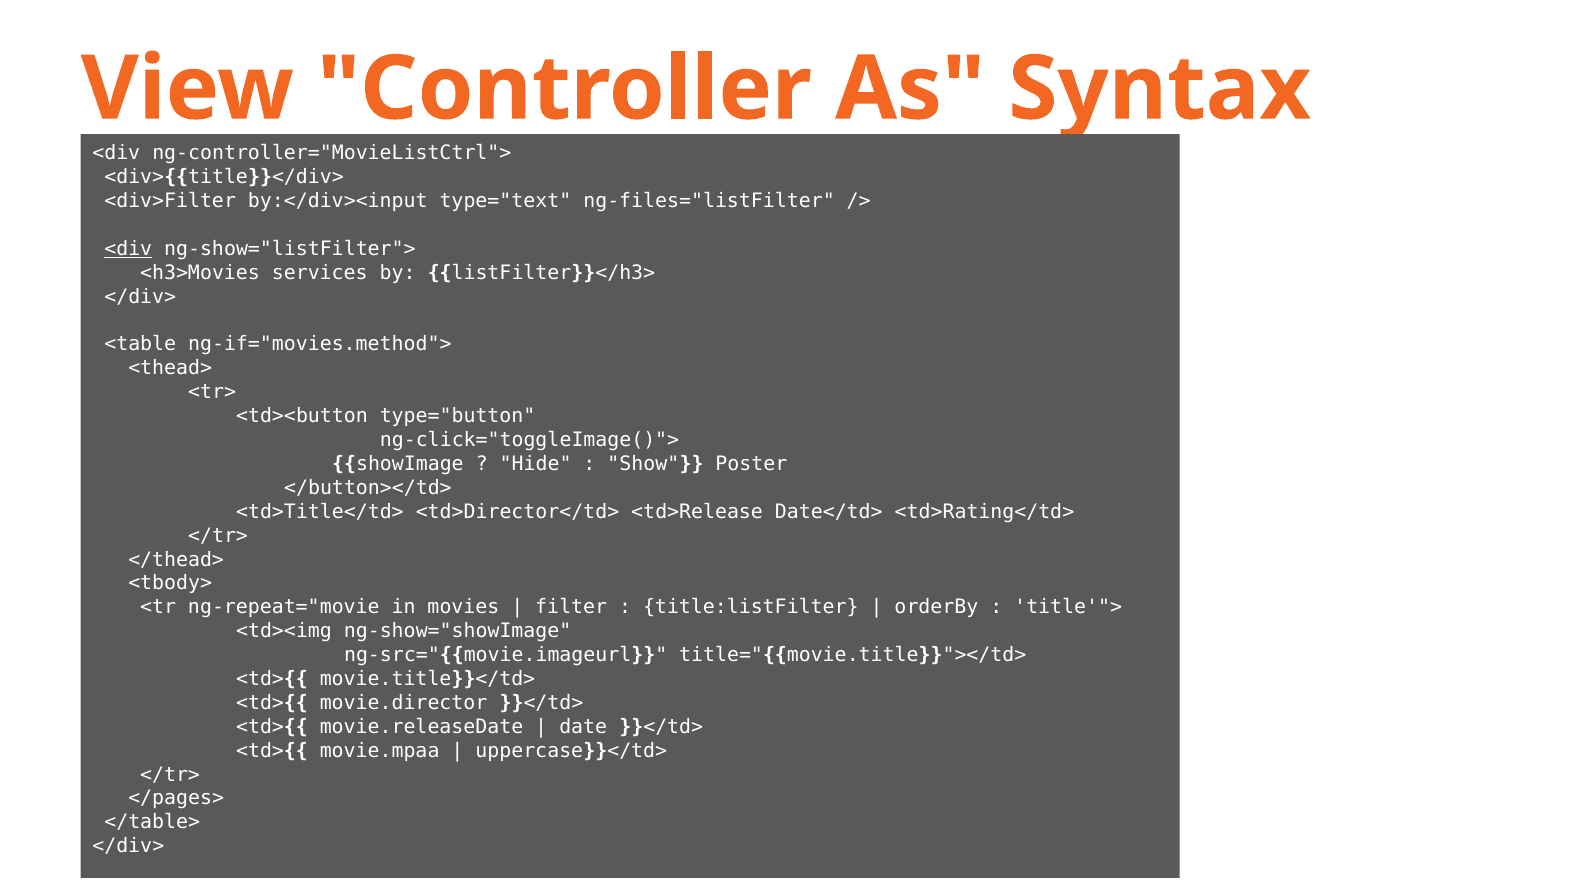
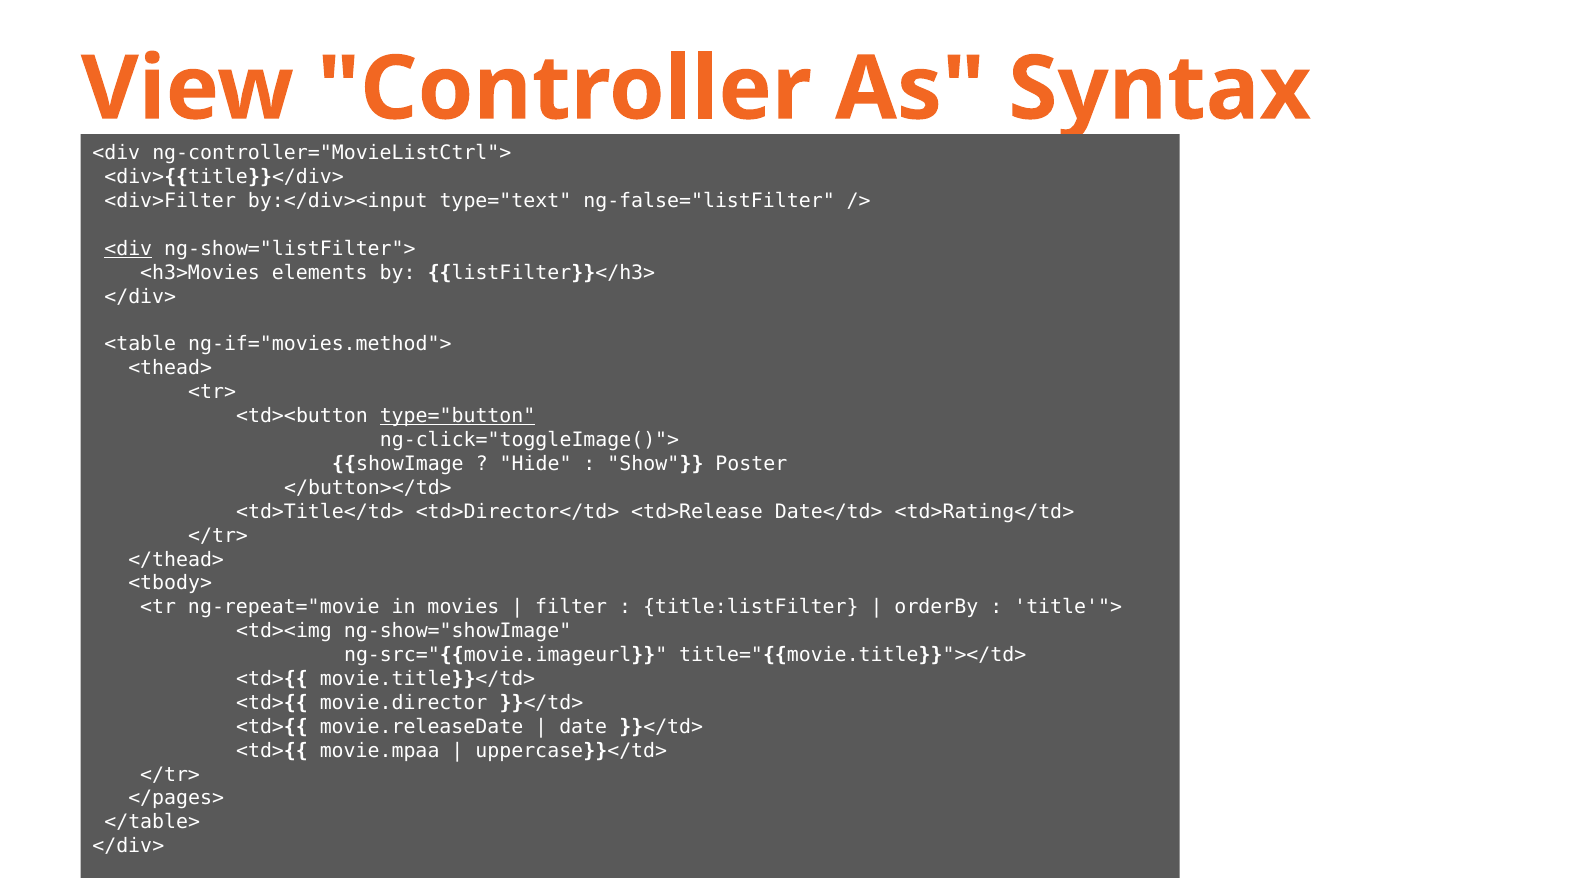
ng-files="listFilter: ng-files="listFilter -> ng-false="listFilter (709, 201)
services: services -> elements (320, 273)
type="button underline: none -> present (458, 416)
